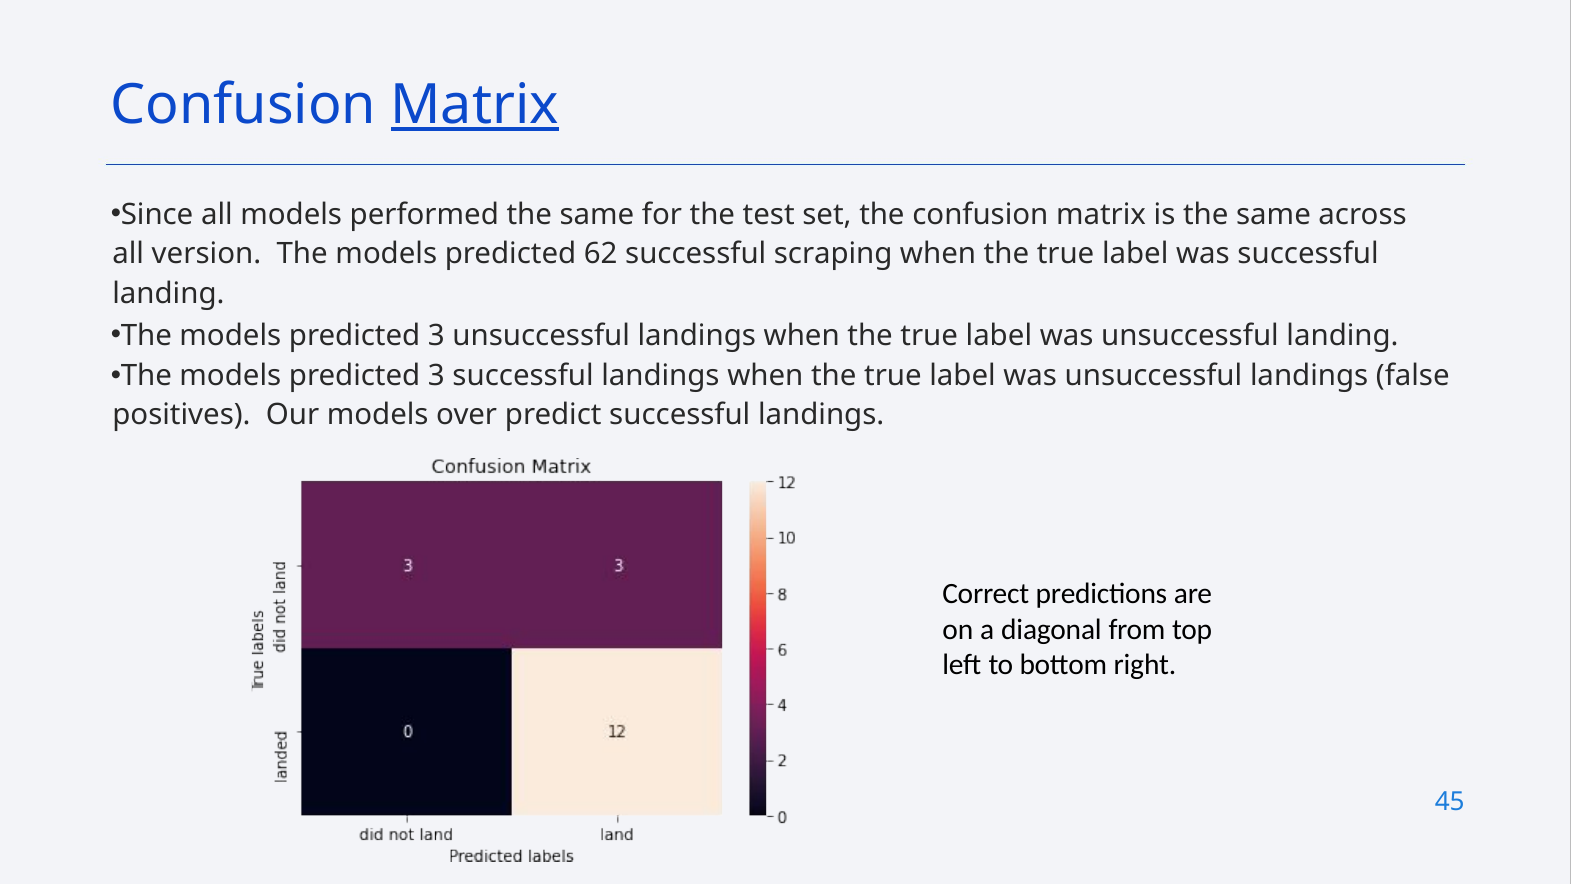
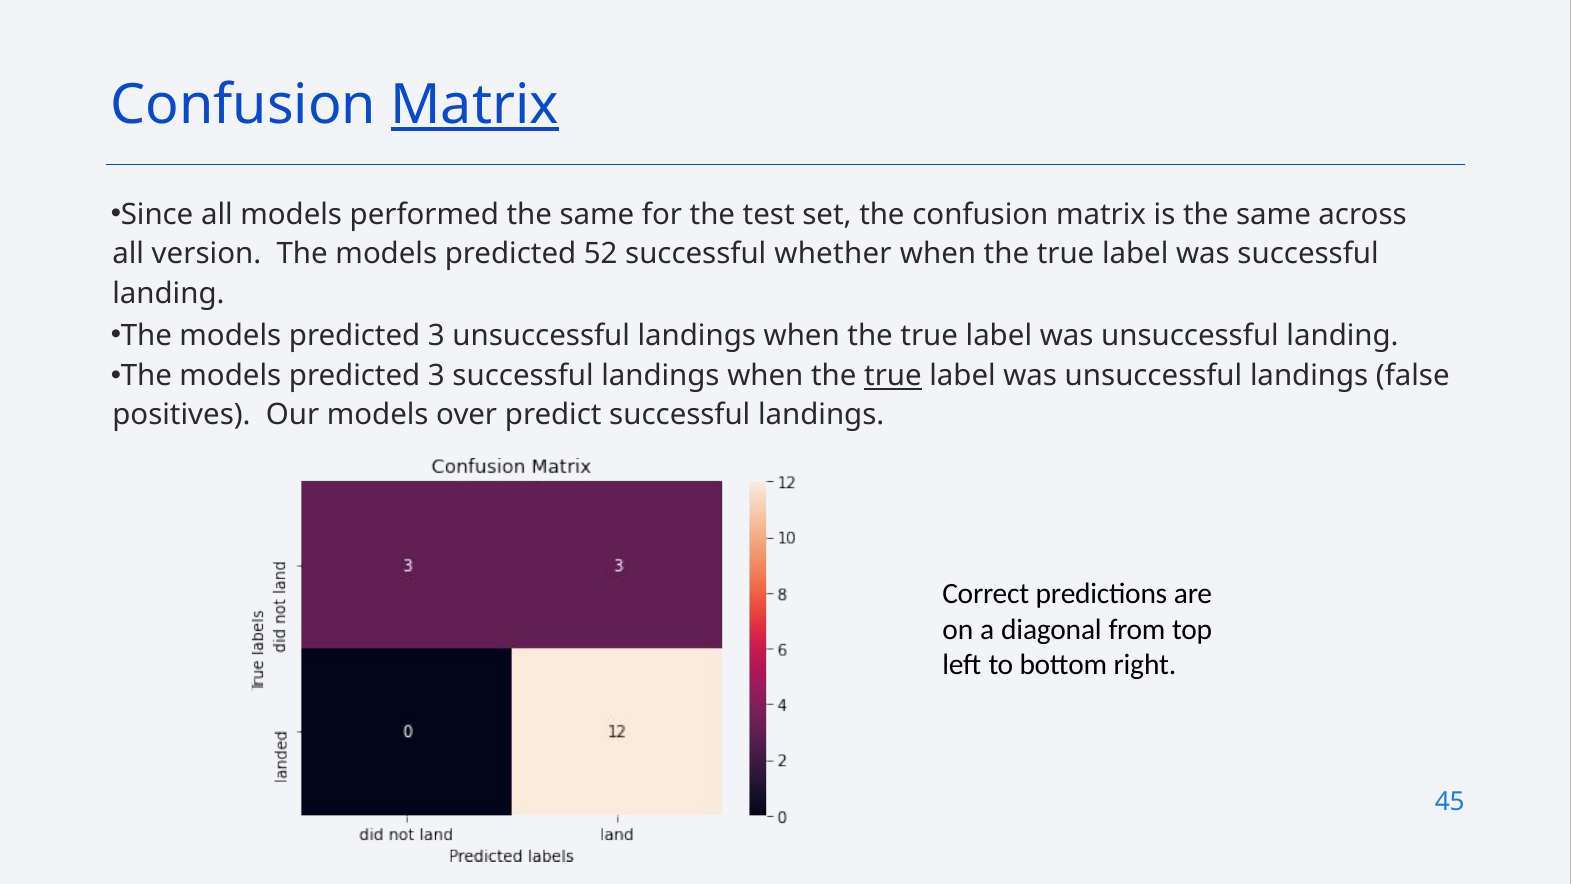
62: 62 -> 52 (601, 254)
scraping: scraping -> whether (833, 254)
true underline: none -> present (893, 376)
